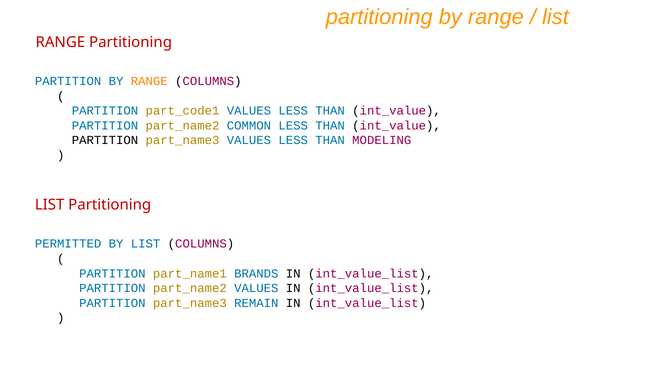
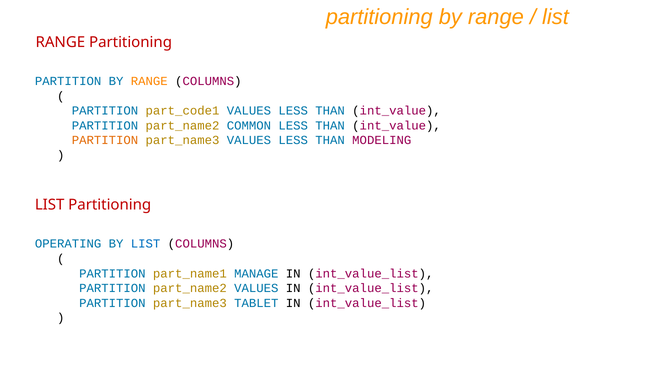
PARTITION colour: black -> orange (105, 140)
PERMITTED: PERMITTED -> OPERATING (68, 244)
BRANDS: BRANDS -> MANAGE (256, 273)
REMAIN: REMAIN -> TABLET (256, 303)
